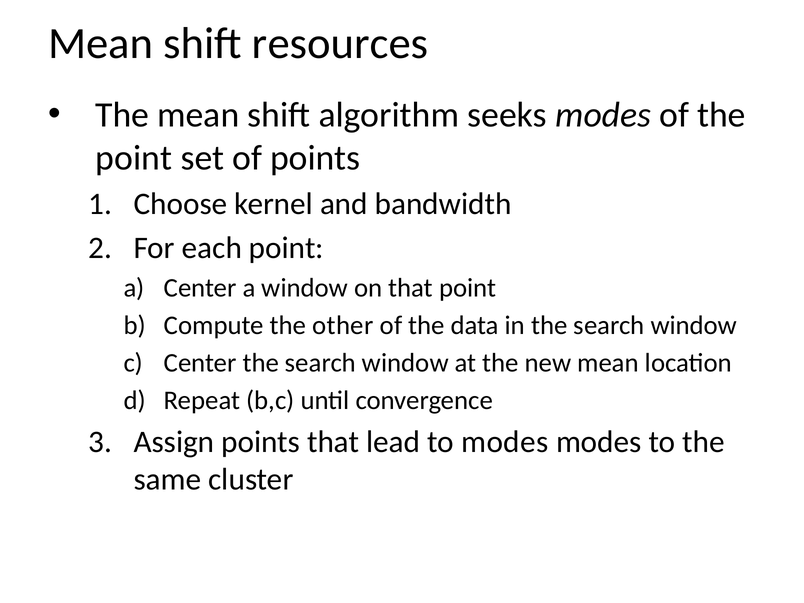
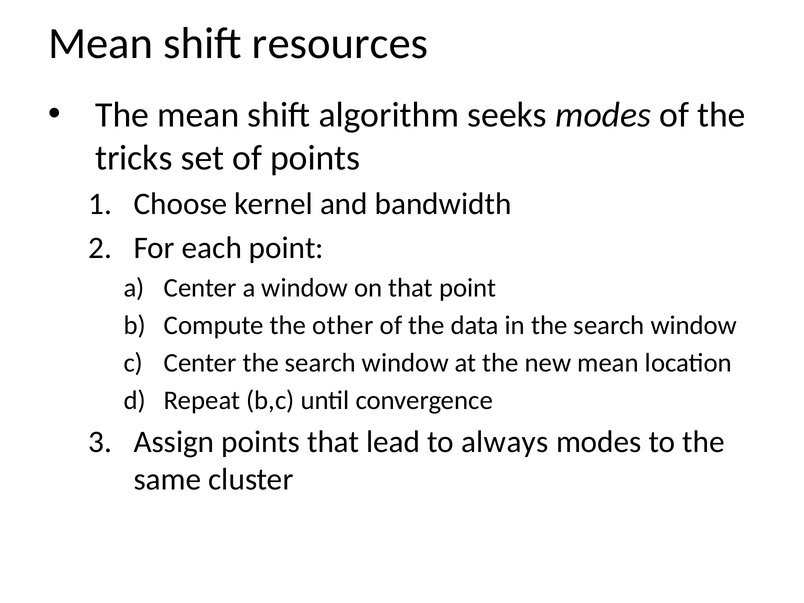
point: point -> tricks (134, 158)
to modes: modes -> always (505, 442)
